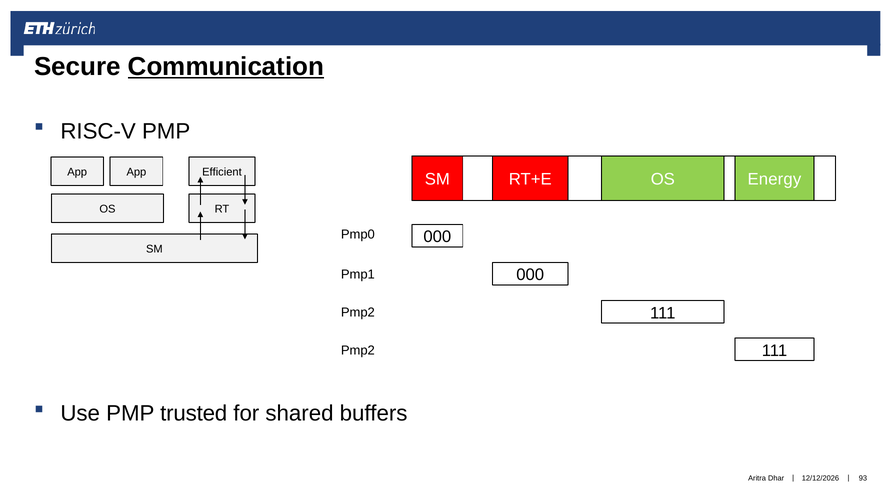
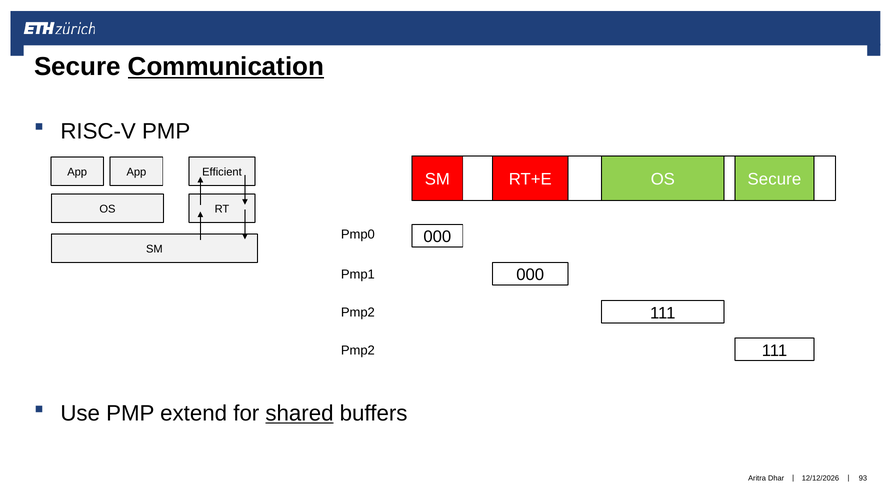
OS Energy: Energy -> Secure (774, 179)
trusted: trusted -> extend (194, 414)
shared underline: none -> present (300, 414)
